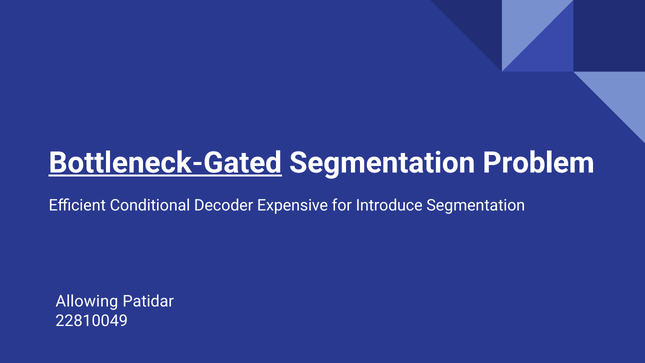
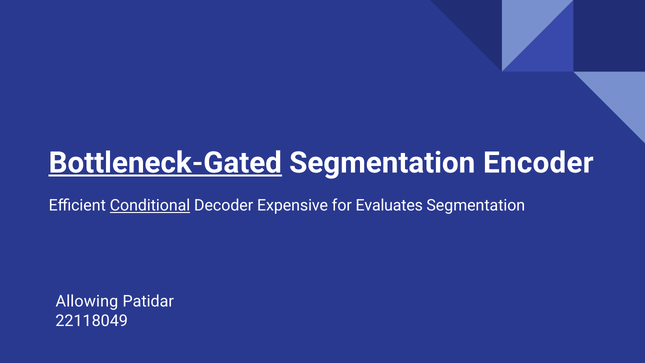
Problem: Problem -> Encoder (538, 163)
Conditional underline: none -> present (150, 206)
Introduce: Introduce -> Evaluates (389, 206)
22810049: 22810049 -> 22118049 (92, 321)
